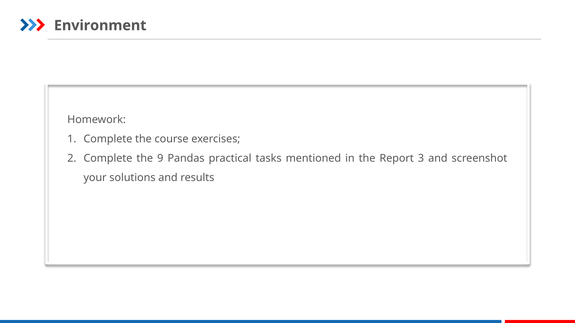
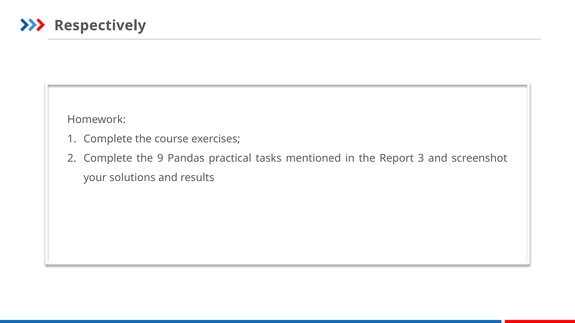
Environment: Environment -> Respectively (100, 26)
